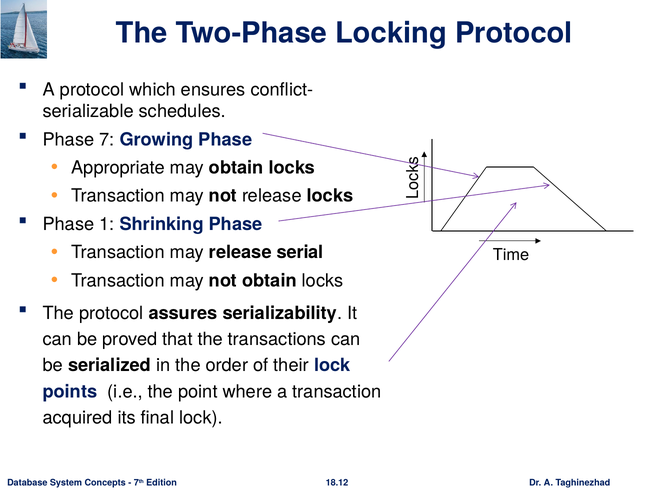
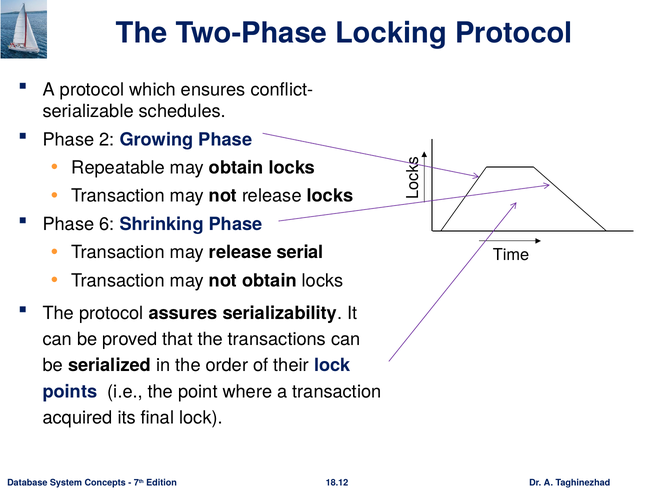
7: 7 -> 2 (107, 140)
Appropriate: Appropriate -> Repeatable (118, 168)
1: 1 -> 6 (107, 224)
